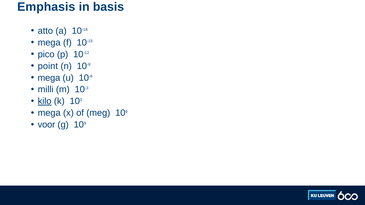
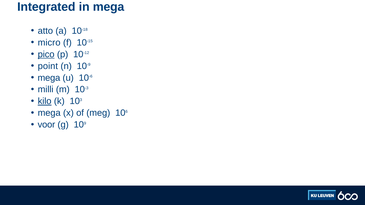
Emphasis: Emphasis -> Integrated (46, 7)
in basis: basis -> mega (109, 7)
mega: mega -> micro (49, 43)
pico underline: none -> present (46, 54)
